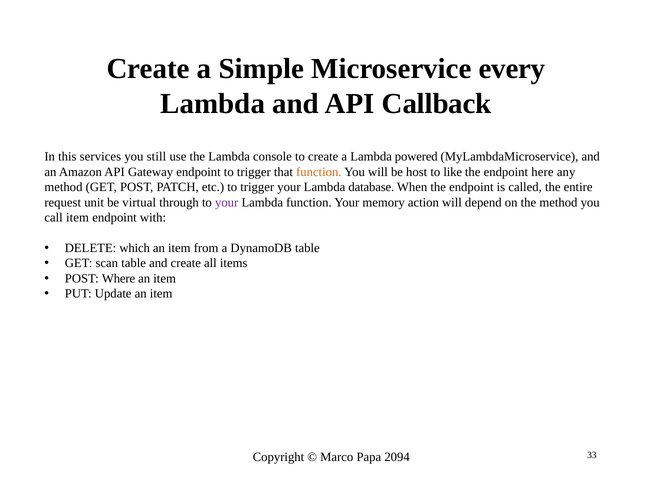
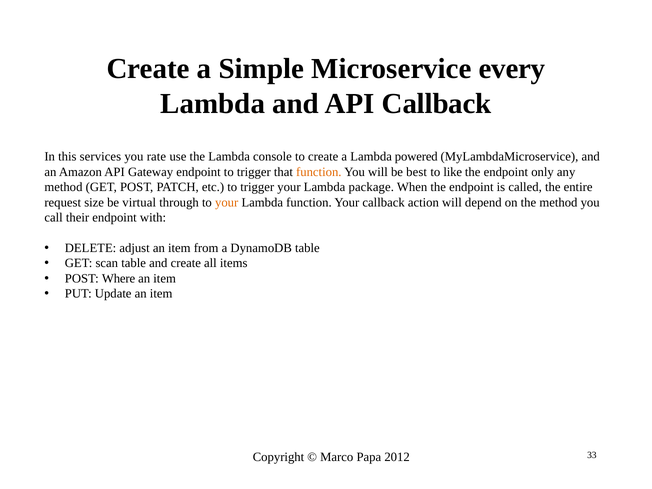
still: still -> rate (156, 157)
host: host -> best (417, 172)
here: here -> only (543, 172)
database: database -> package (371, 187)
unit: unit -> size (94, 202)
your colour: purple -> orange (227, 202)
Your memory: memory -> callback (384, 202)
call item: item -> their (78, 218)
which: which -> adjust (135, 248)
2094: 2094 -> 2012 (397, 457)
